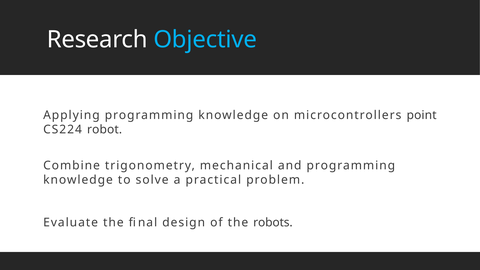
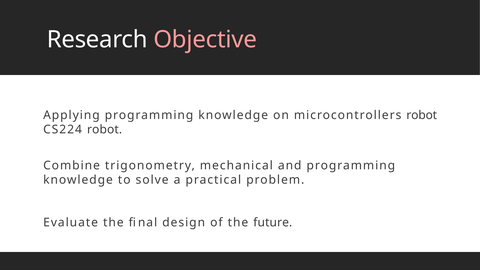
Objective colour: light blue -> pink (205, 40)
microcontrollers point: point -> robot (422, 115)
robots: robots -> future (273, 223)
